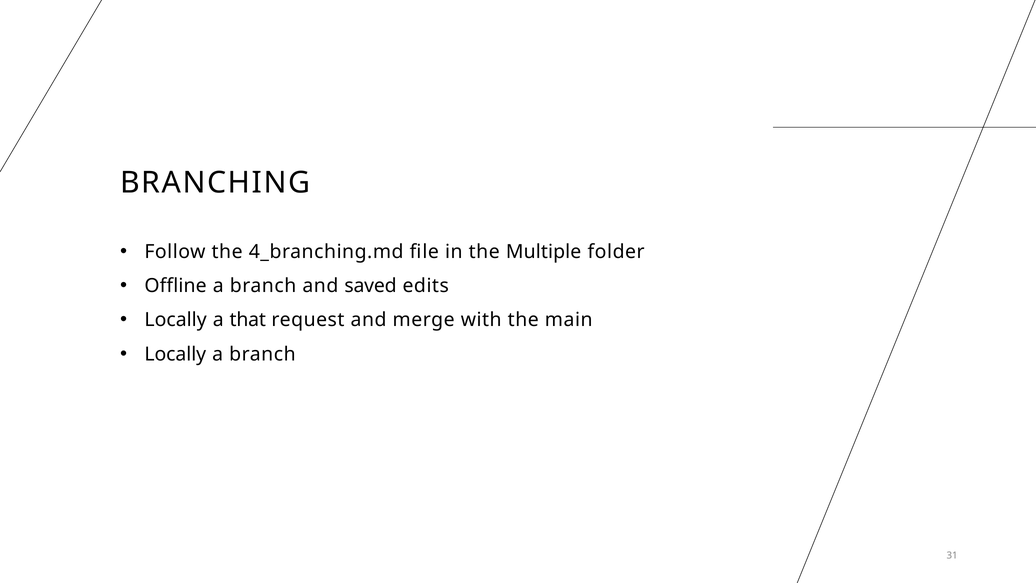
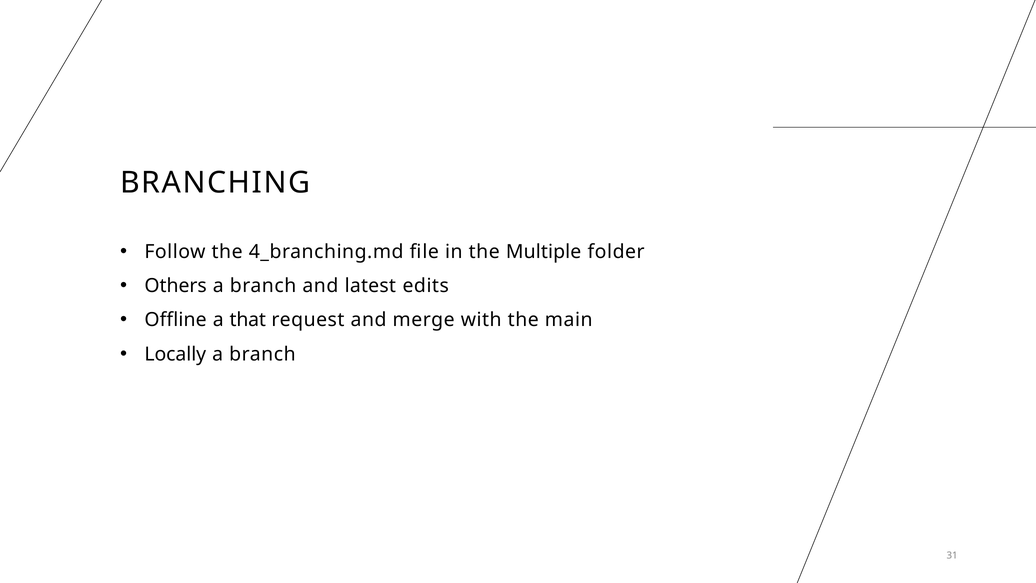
Offline: Offline -> Others (176, 286)
saved: saved -> latest (370, 286)
Locally: Locally -> Offline (176, 320)
